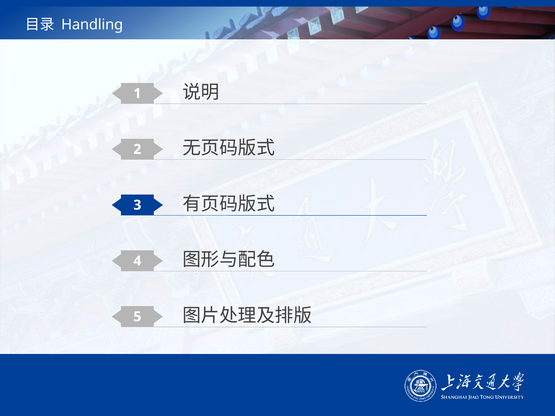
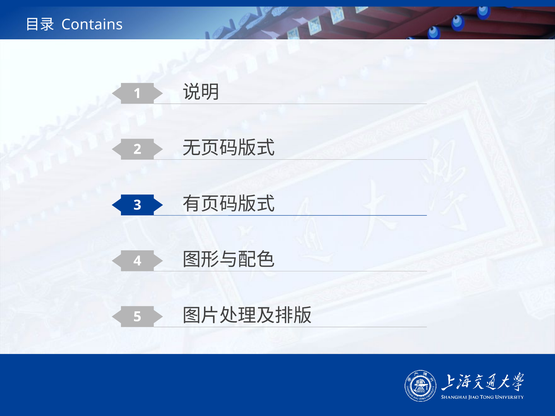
Handling: Handling -> Contains (92, 25)
